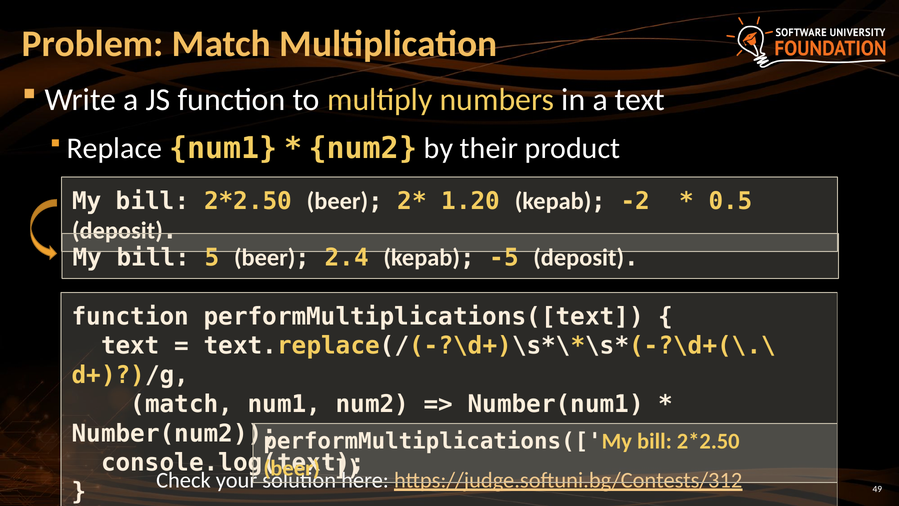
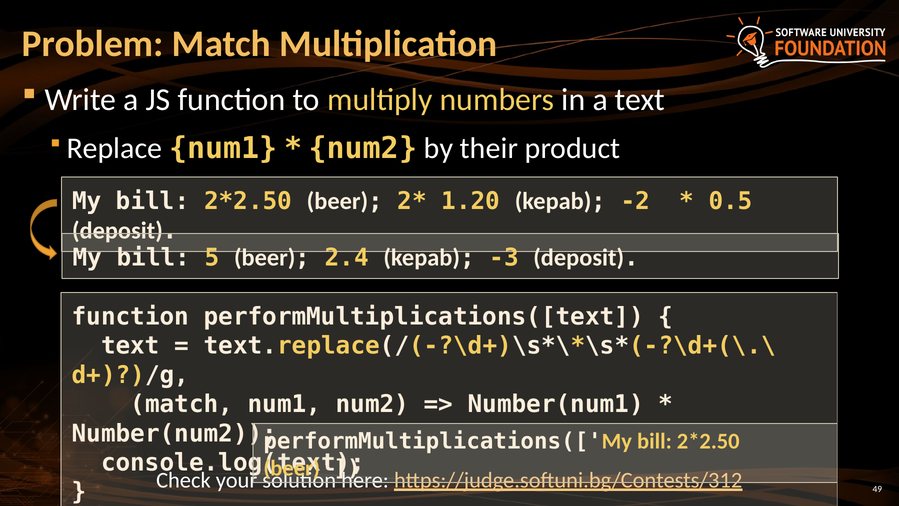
-5: -5 -> -3 (504, 257)
